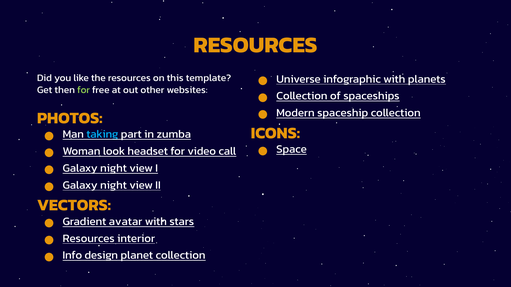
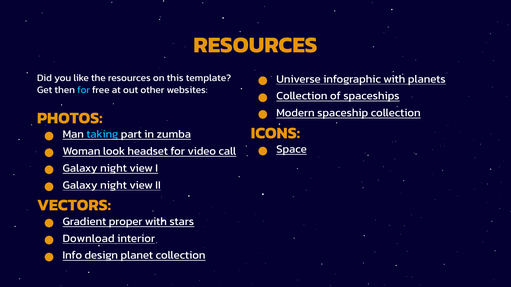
for colour: light green -> light blue (84, 90)
avatar: avatar -> proper (126, 222)
Resources: Resources -> Download (89, 239)
